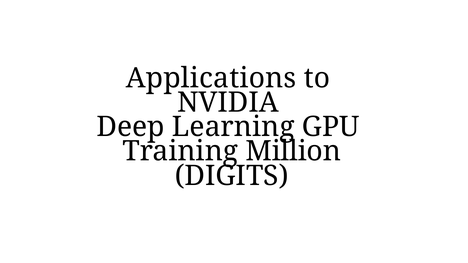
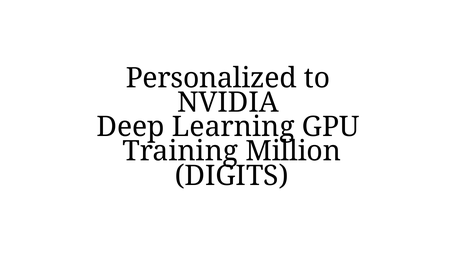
Applications: Applications -> Personalized (211, 78)
